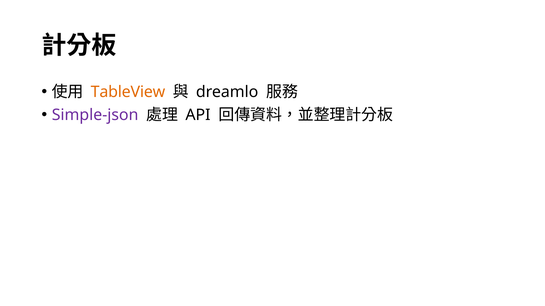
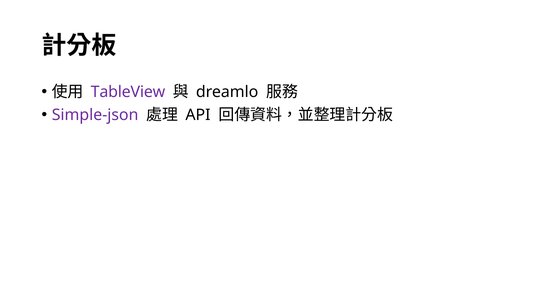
TableView colour: orange -> purple (128, 92)
